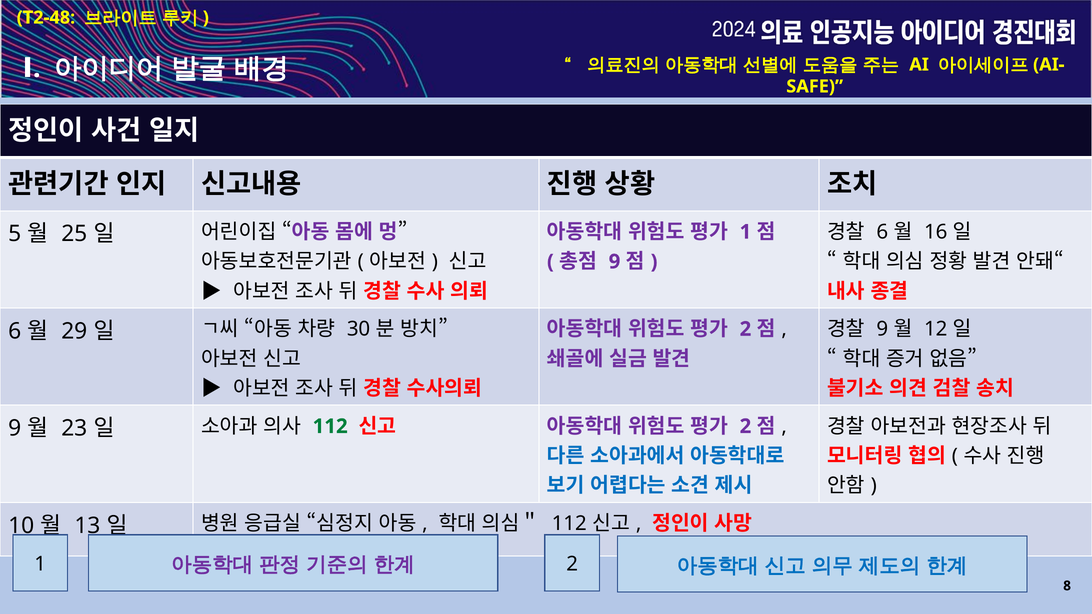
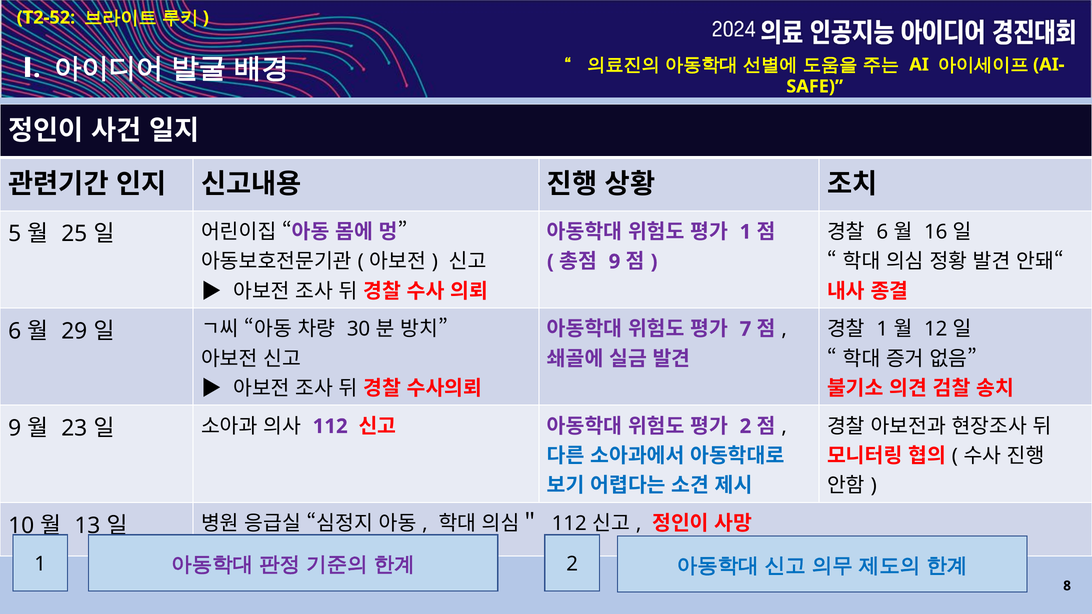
T2-48: T2-48 -> T2-52 (46, 18)
2: 2 -> 7 (745, 329)
9: 9 -> 1 (882, 329)
112 colour: green -> purple (330, 426)
